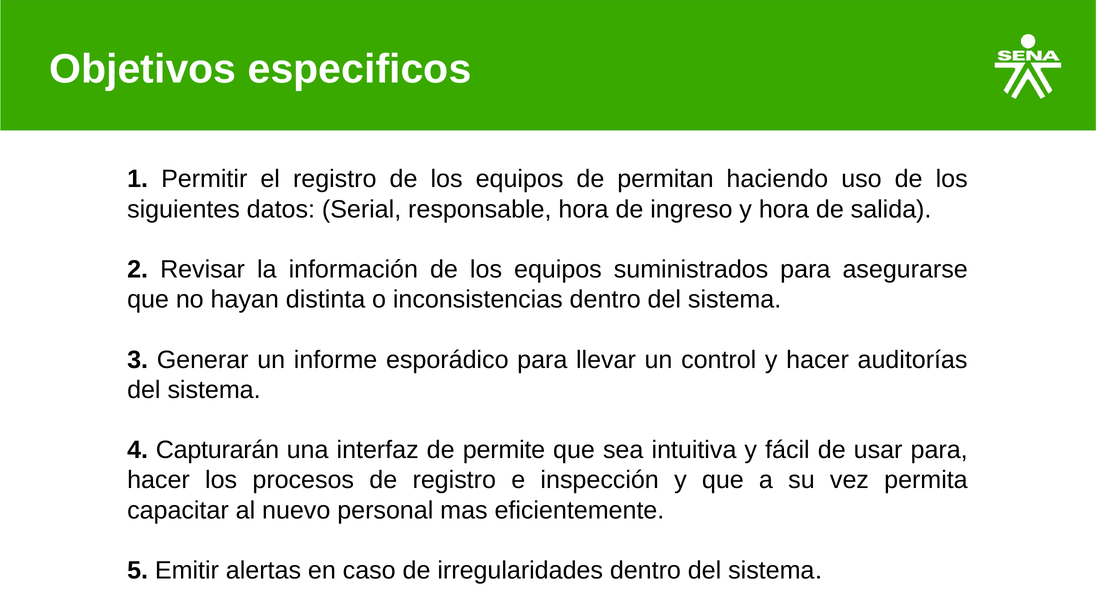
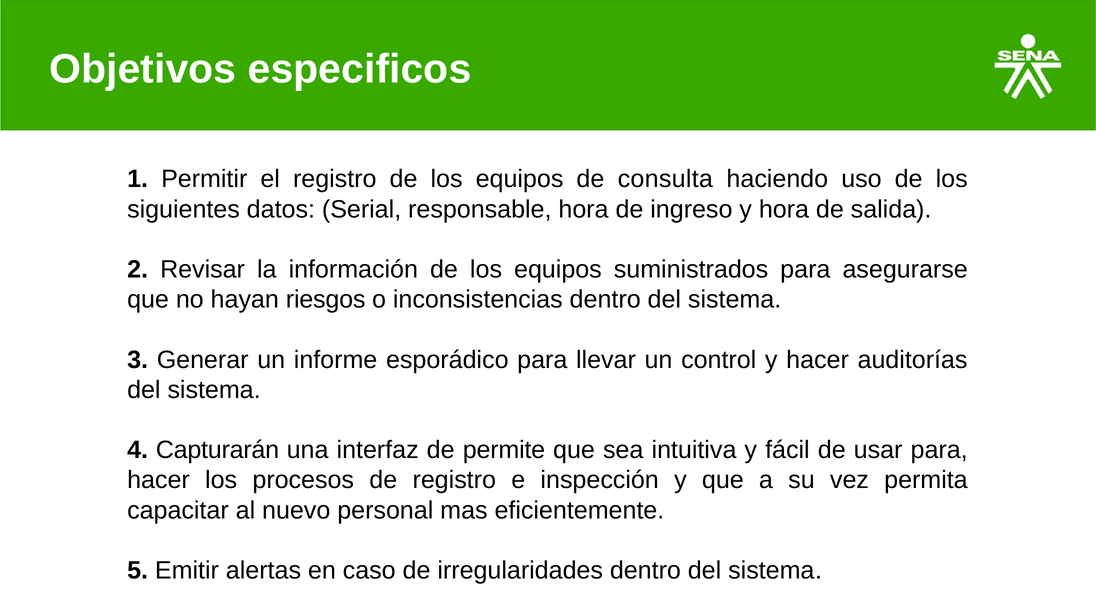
permitan: permitan -> consulta (665, 179)
distinta: distinta -> riesgos (326, 300)
